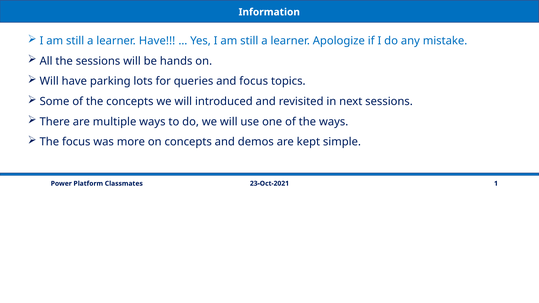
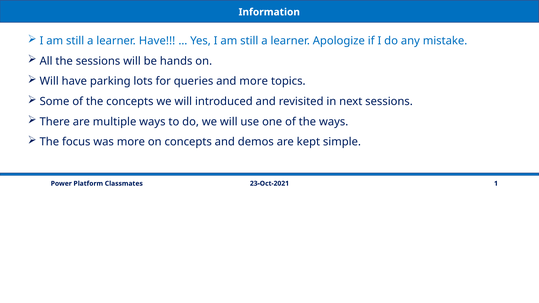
and focus: focus -> more (254, 81)
